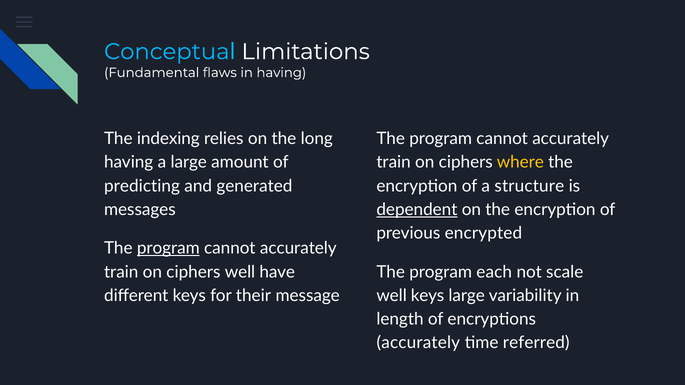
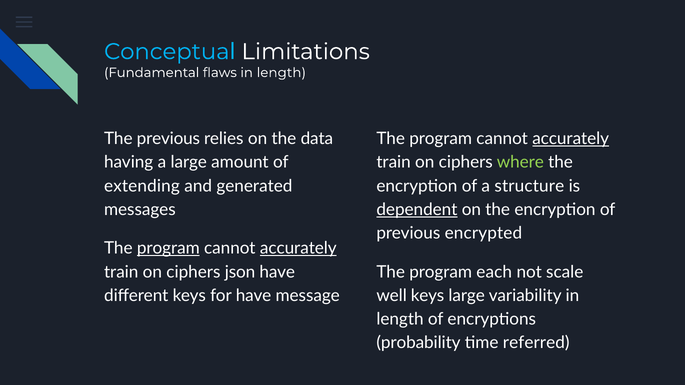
flaws in having: having -> length (281, 73)
The indexing: indexing -> previous (168, 139)
long: long -> data (317, 139)
accurately underline: none -> present (571, 139)
where colour: yellow -> light green (520, 162)
predicting: predicting -> extending (142, 186)
accurately underline: none -> present (298, 249)
ciphers well: well -> json (240, 272)
for their: their -> have (254, 296)
accurately: accurately -> probability (418, 343)
